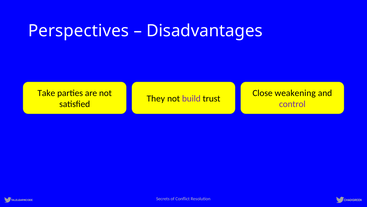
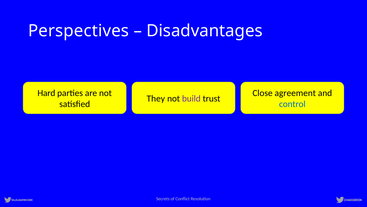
Take: Take -> Hard (46, 93)
weakening: weakening -> agreement (295, 93)
control colour: purple -> blue (292, 104)
